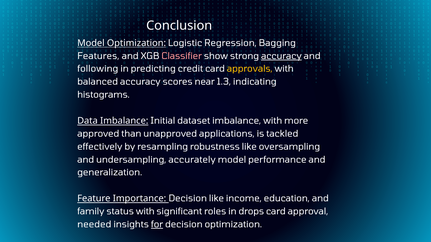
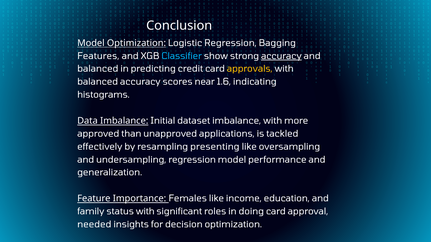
Classifier colour: pink -> light blue (182, 56)
following: following -> balanced (98, 69)
1.3: 1.3 -> 1.6 (224, 82)
robustness: robustness -> presenting (215, 147)
undersampling accurately: accurately -> regression (192, 160)
Importance Decision: Decision -> Females (188, 199)
drops: drops -> doing (251, 212)
for underline: present -> none (157, 225)
